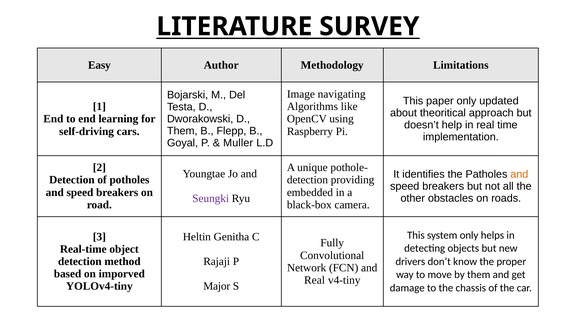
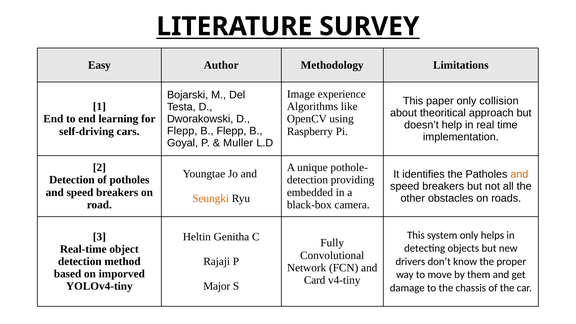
navigating: navigating -> experience (342, 94)
updated: updated -> collision (499, 101)
Them: Them -> Flepp (182, 131)
Seungki colour: purple -> orange (211, 199)
Real: Real -> Card (315, 280)
